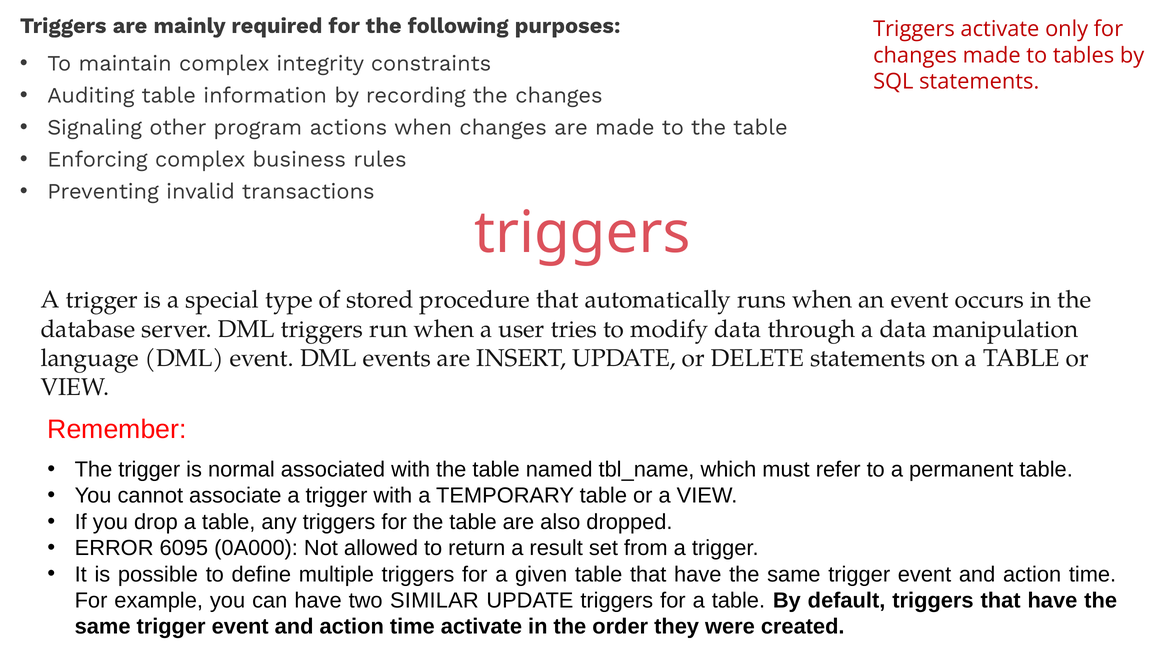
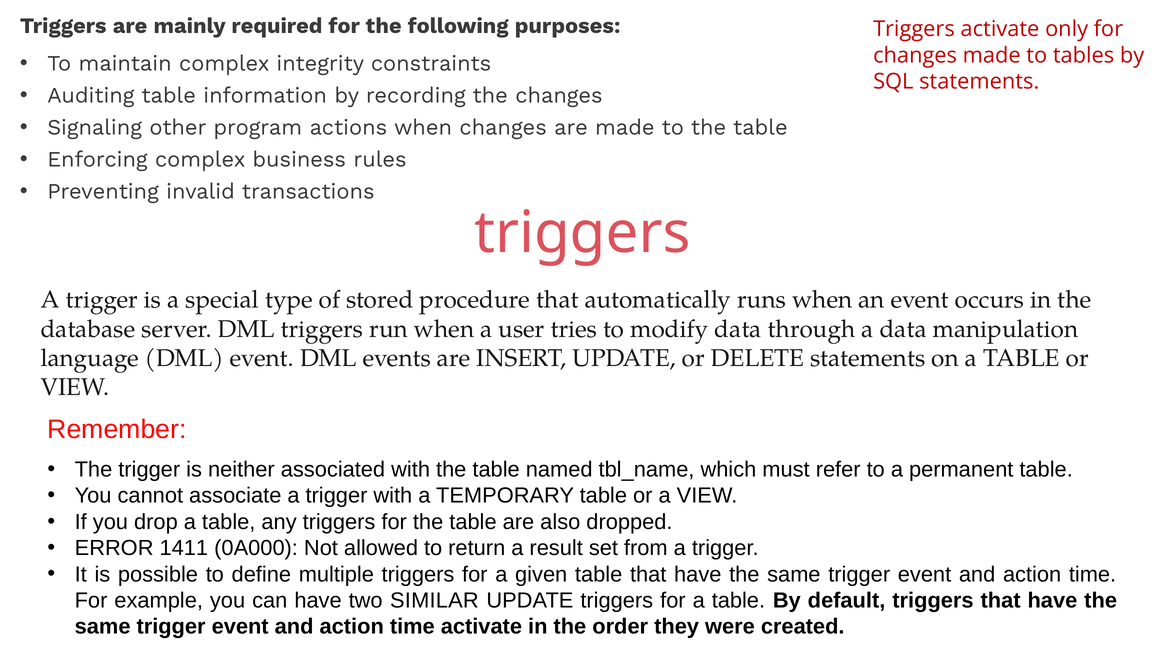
normal: normal -> neither (241, 470)
6095: 6095 -> 1411 (184, 548)
